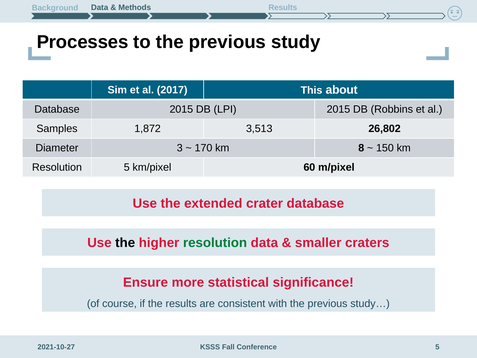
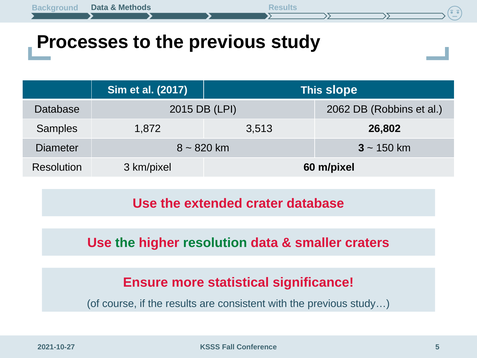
about: about -> slope (342, 90)
LPI 2015: 2015 -> 2062 (338, 109)
3: 3 -> 8 (180, 148)
170: 170 -> 820 (203, 148)
km 8: 8 -> 3 (361, 148)
Resolution 5: 5 -> 3 (127, 167)
the colour: black -> green (125, 243)
